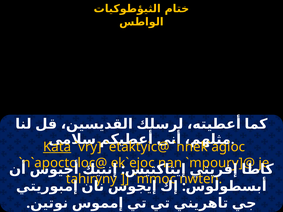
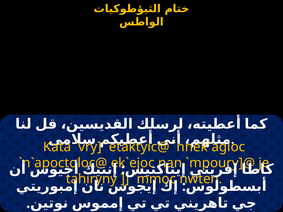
Kata underline: present -> none (57, 147)
